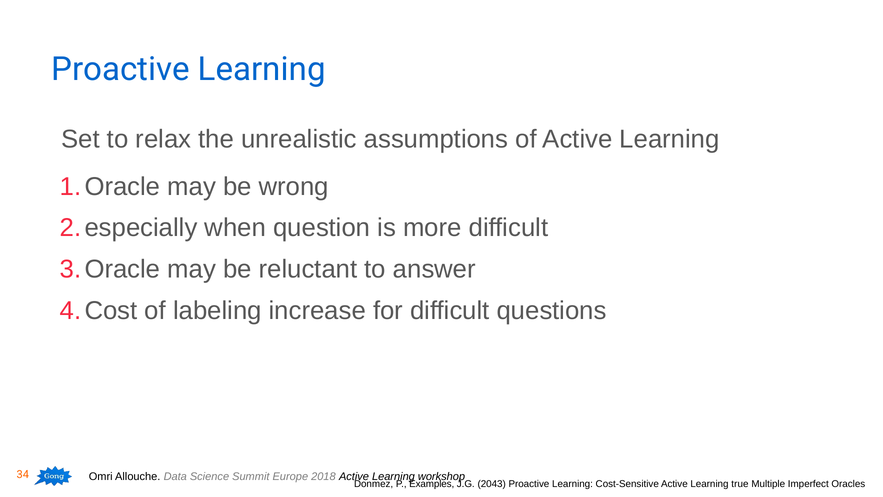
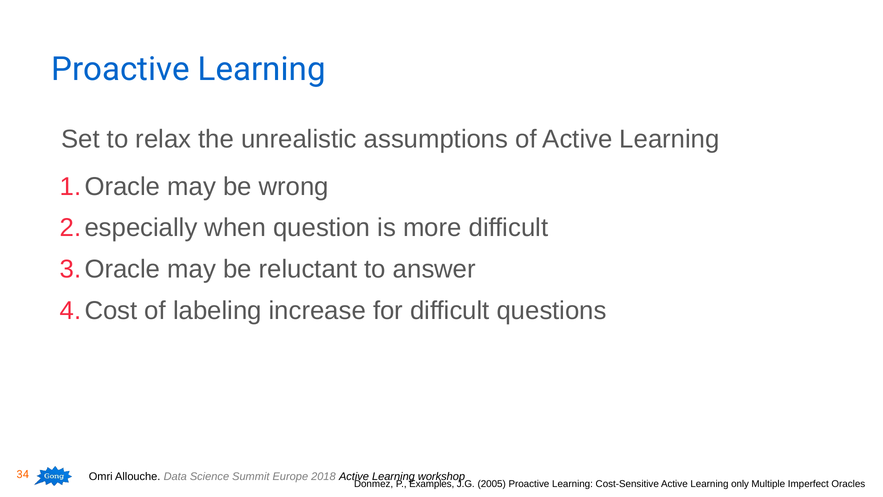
2043: 2043 -> 2005 (492, 484)
true: true -> only (740, 484)
